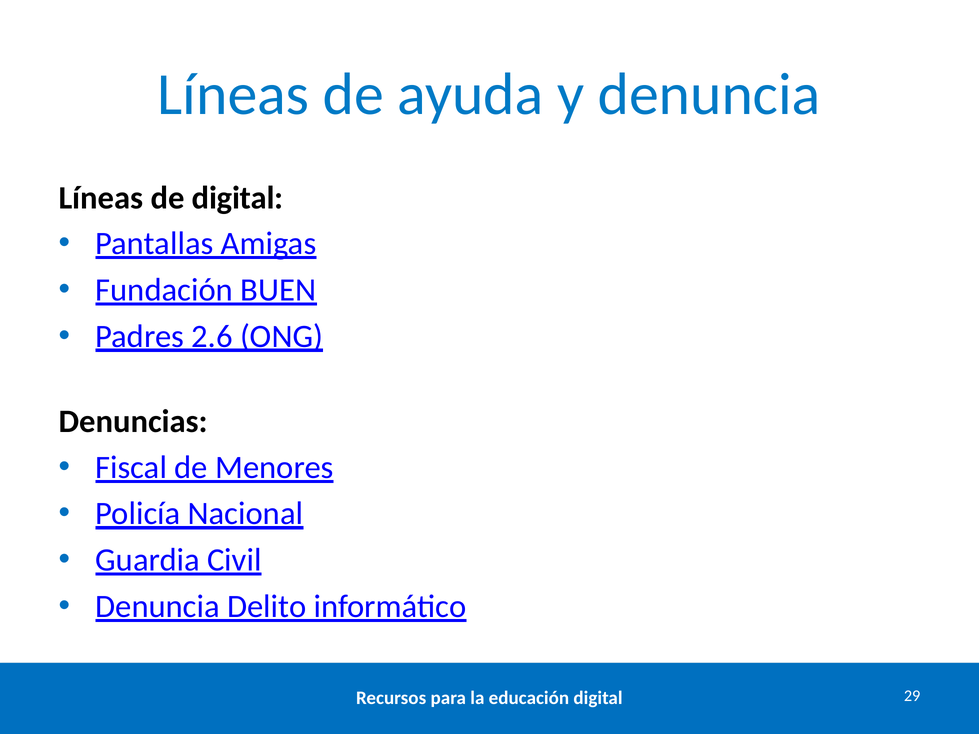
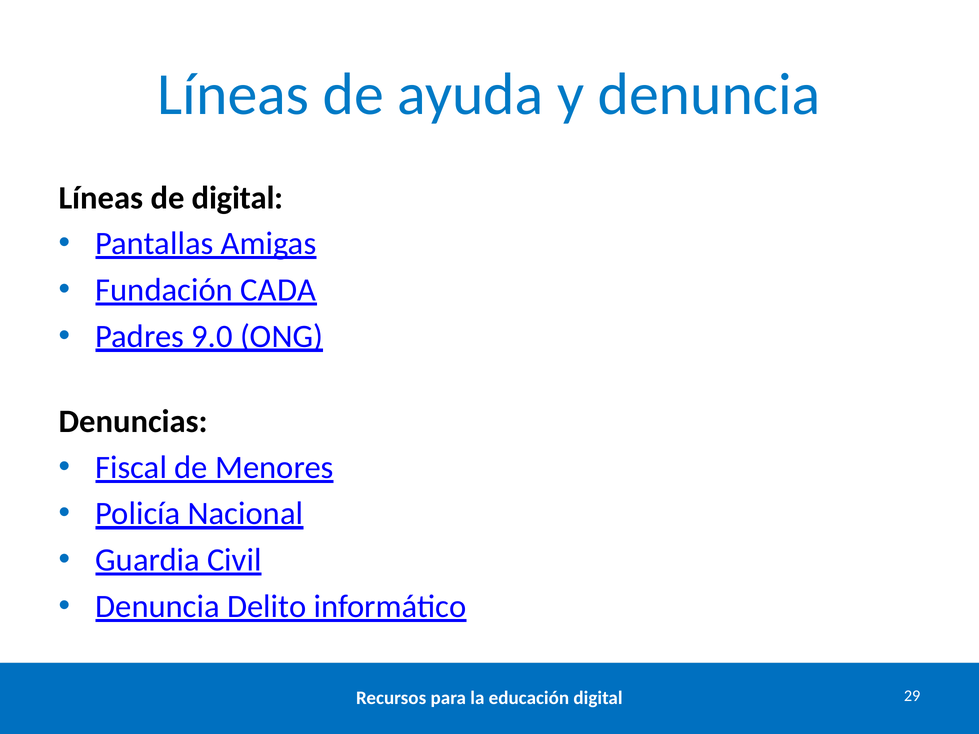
BUEN: BUEN -> CADA (278, 290)
2.6: 2.6 -> 9.0 (212, 336)
